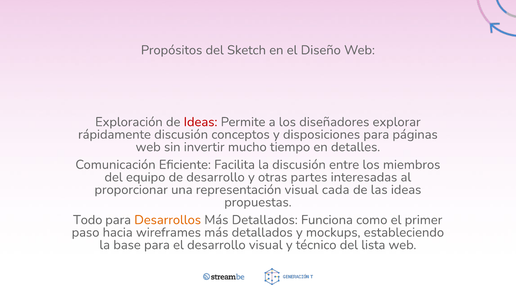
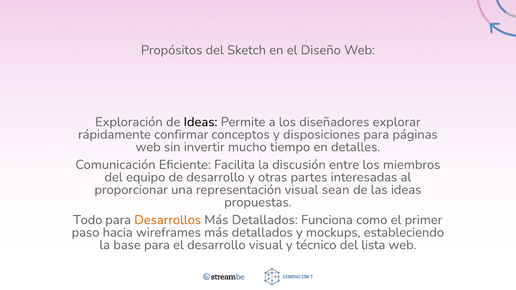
Ideas colour: red -> black (201, 122)
rápidamente discusión: discusión -> confirmar (181, 135)
cada: cada -> sean (336, 190)
